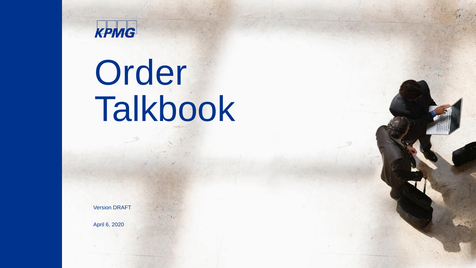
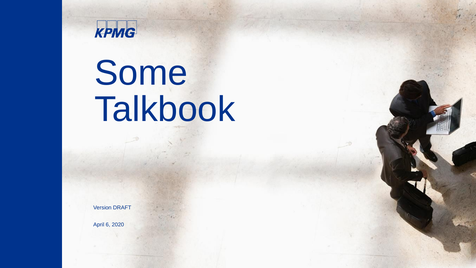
Order: Order -> Some (141, 73)
